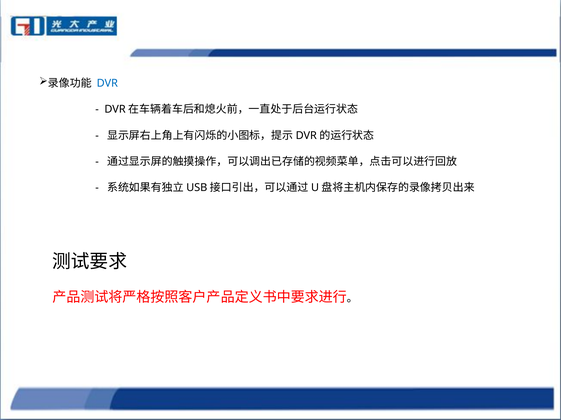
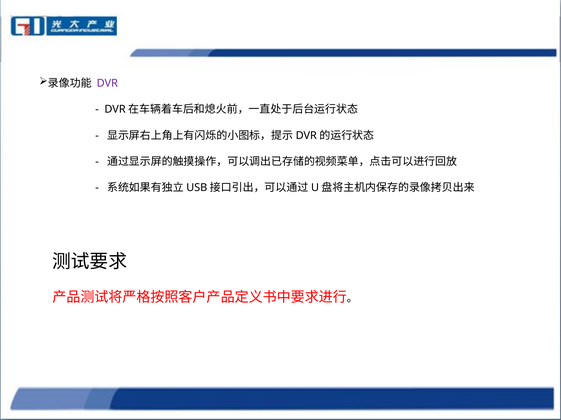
DVR colour: blue -> purple (107, 83)
